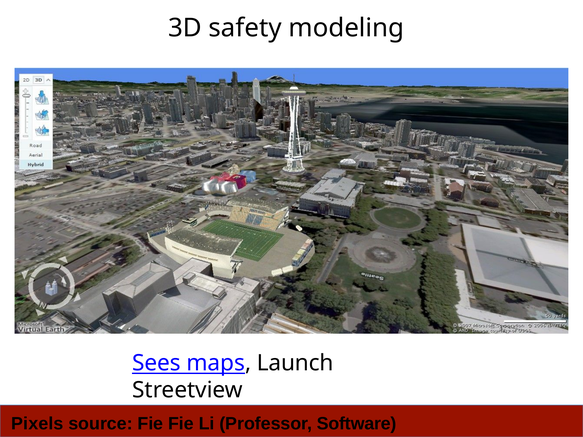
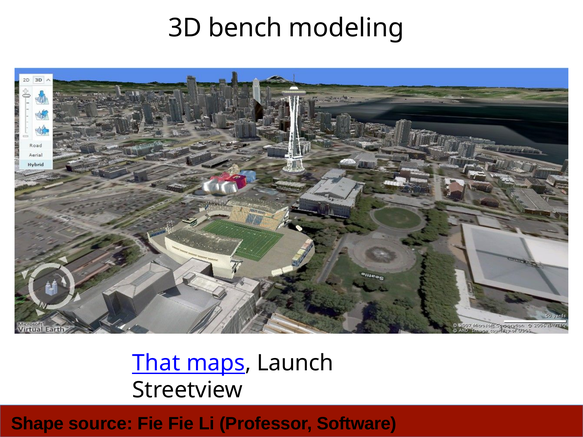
safety: safety -> bench (245, 28)
Sees: Sees -> That (156, 363)
Pixels: Pixels -> Shape (37, 424)
